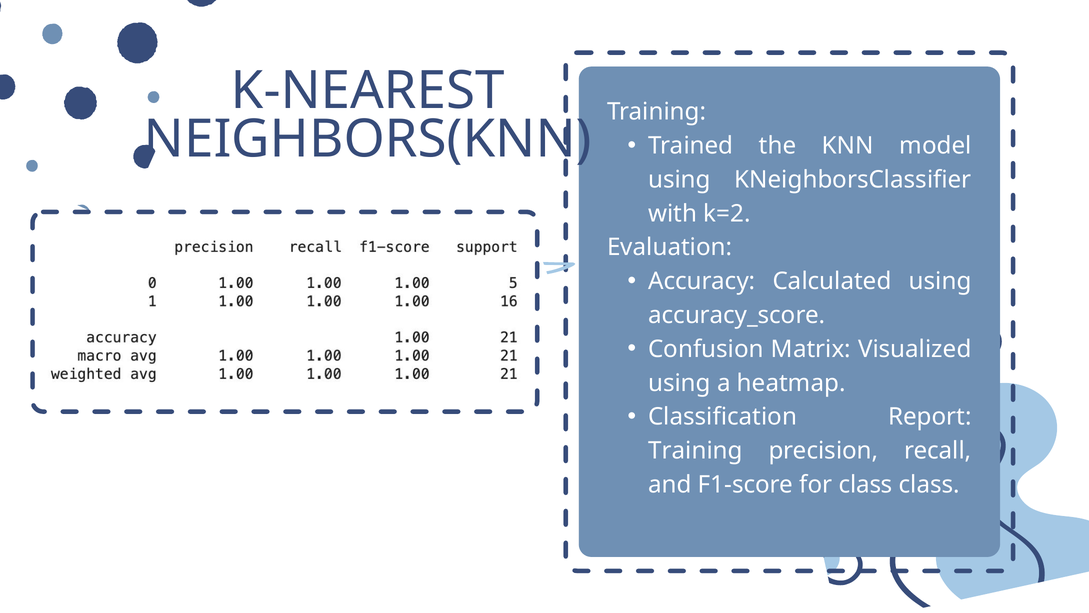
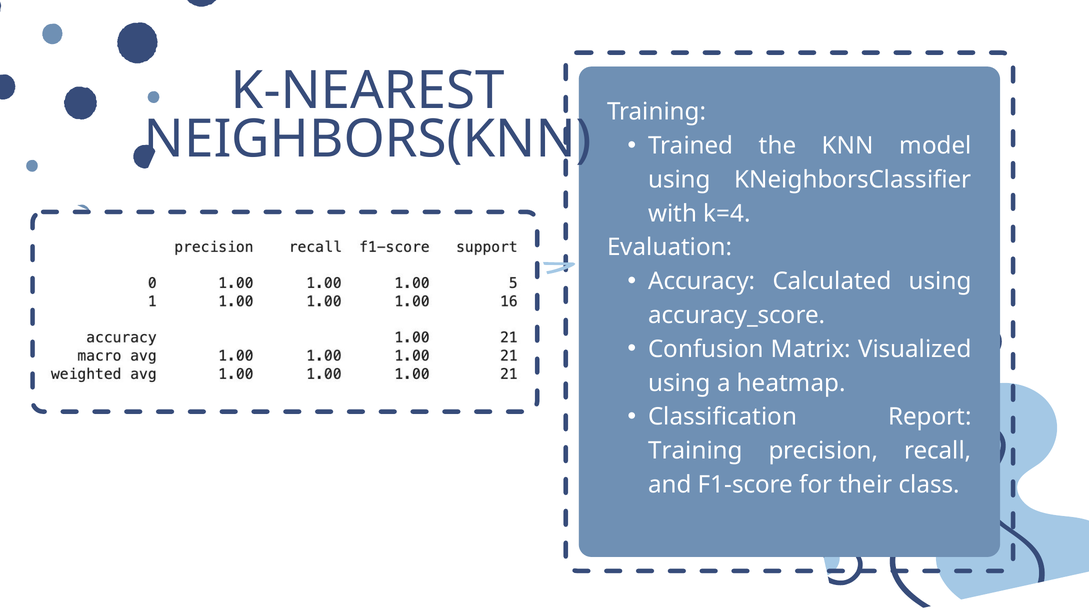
k=2: k=2 -> k=4 (727, 213)
for class: class -> their (865, 484)
